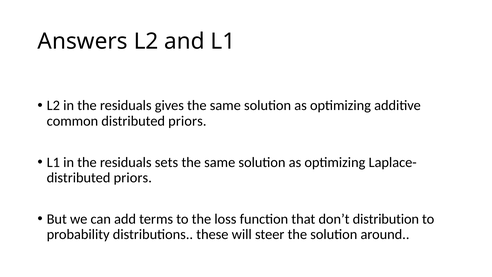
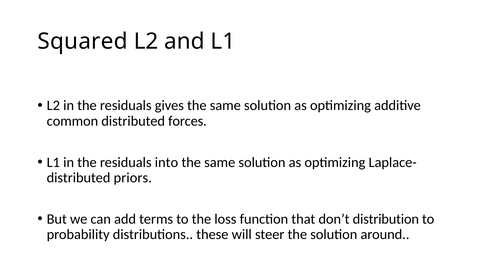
Answers: Answers -> Squared (83, 41)
priors: priors -> forces (187, 121)
sets: sets -> into (166, 162)
